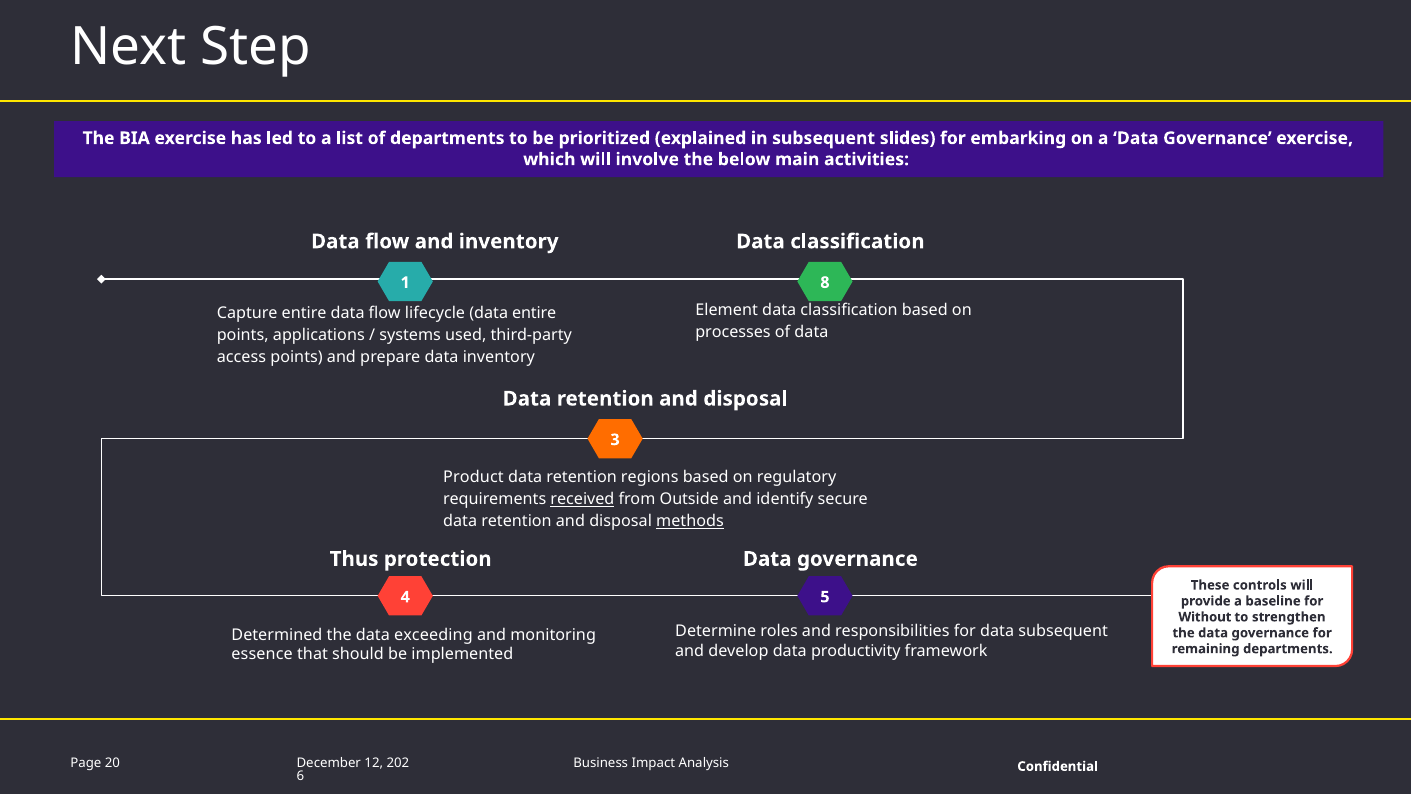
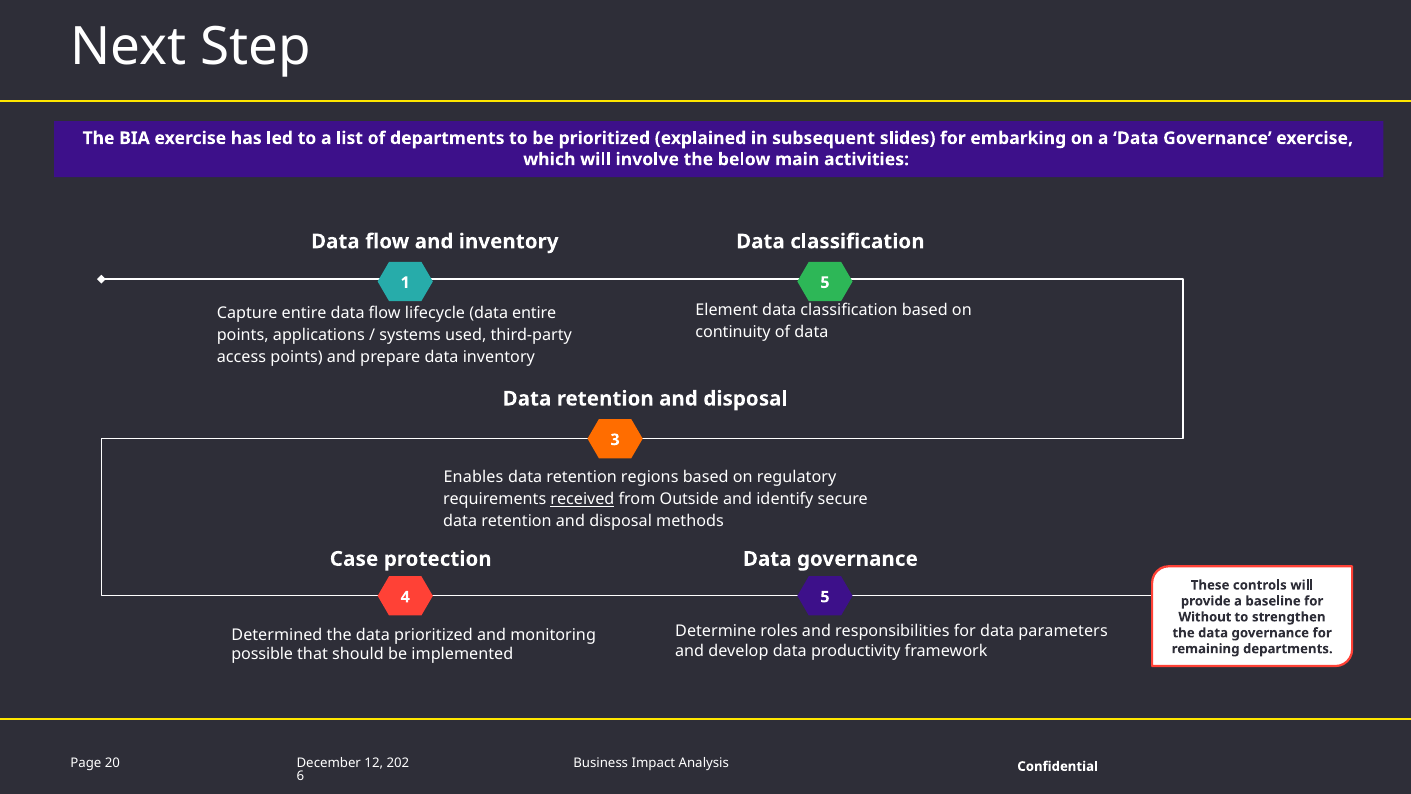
1 8: 8 -> 5 (825, 282)
processes: processes -> continuity (733, 332)
Product: Product -> Enables (473, 477)
methods underline: present -> none (690, 521)
Thus: Thus -> Case (354, 559)
data subsequent: subsequent -> parameters (1063, 631)
data exceeding: exceeding -> prioritized (433, 634)
essence: essence -> possible (262, 654)
